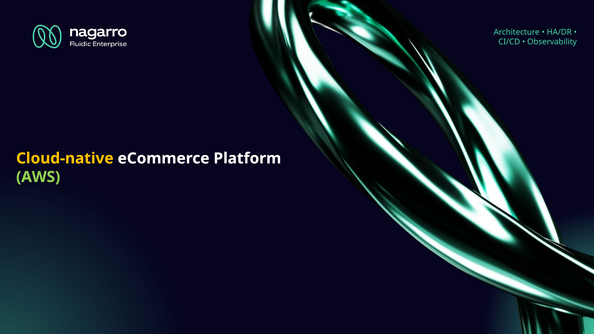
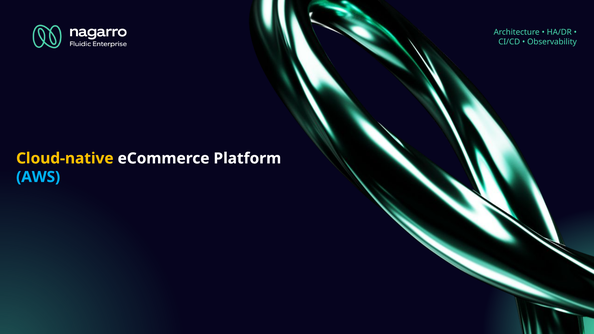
AWS colour: light green -> light blue (38, 177)
